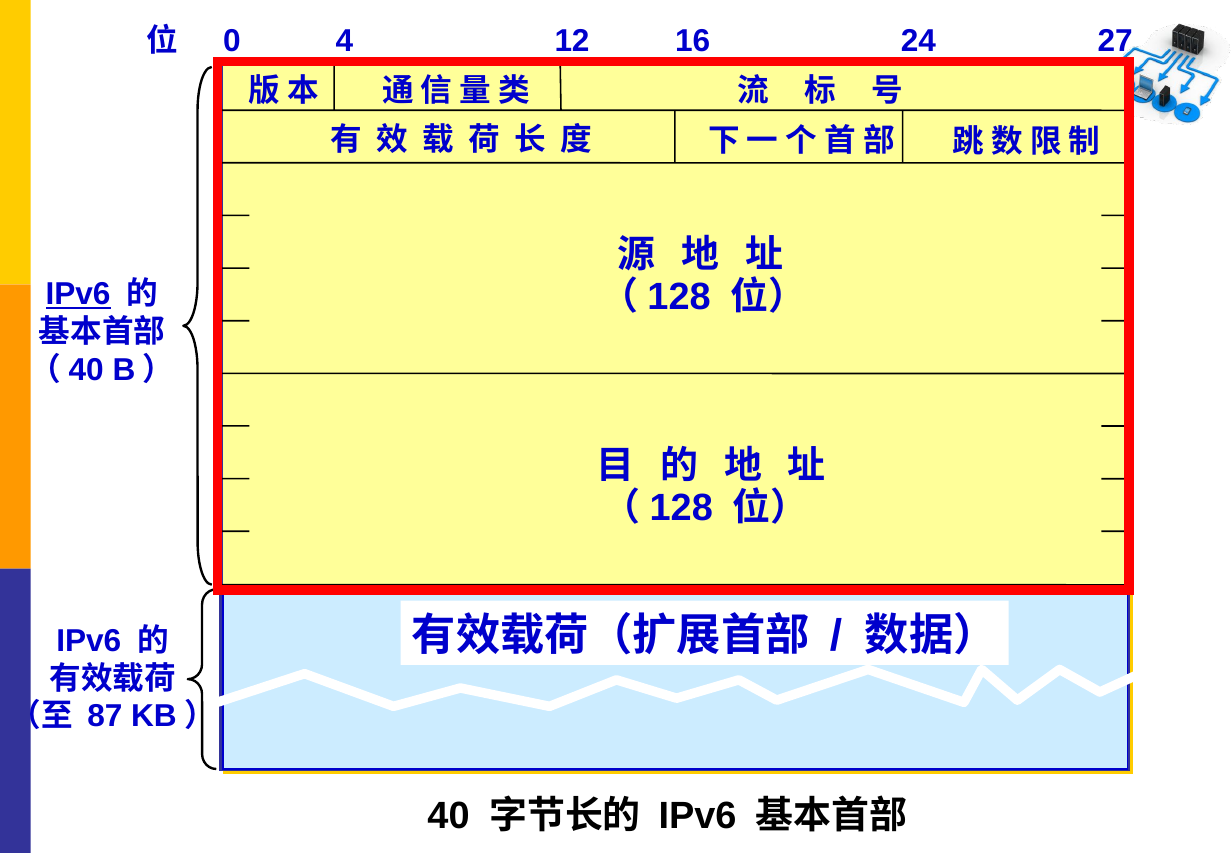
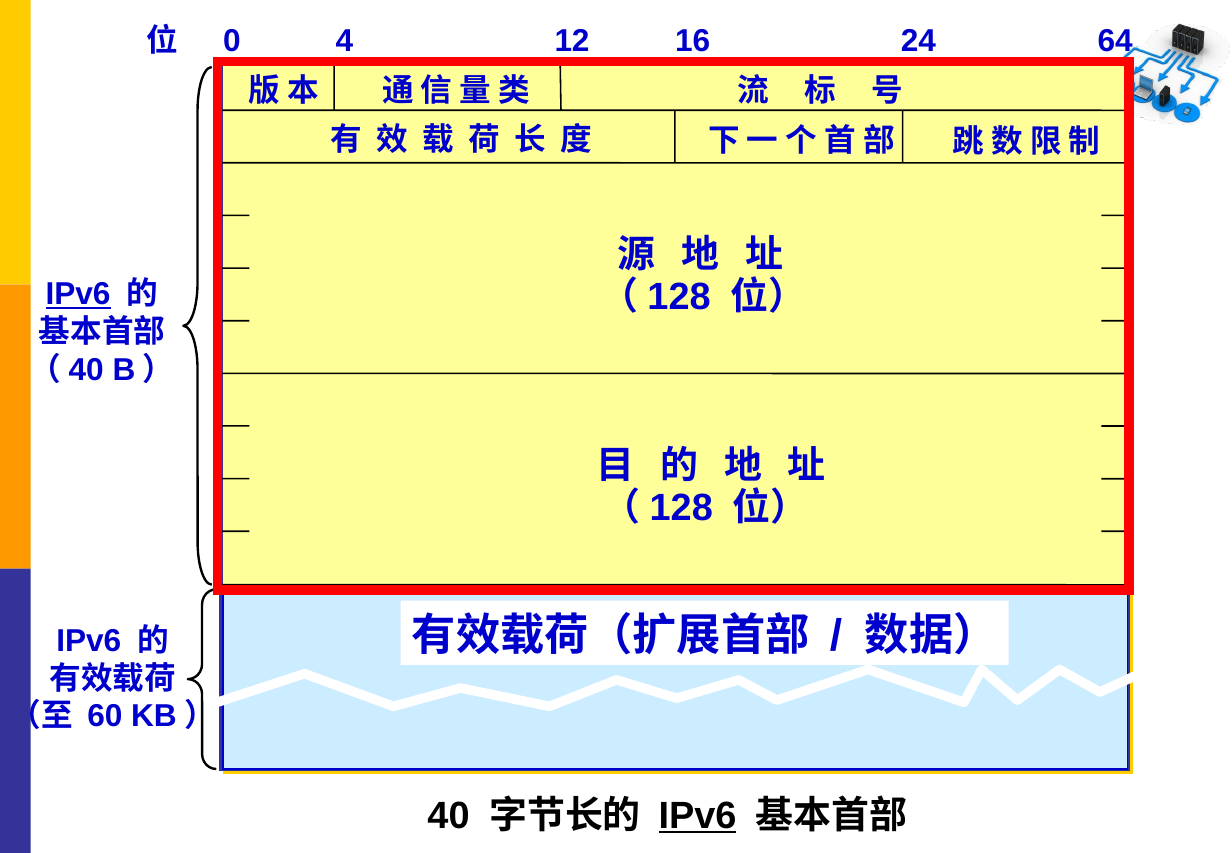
27: 27 -> 64 (1115, 41)
87: 87 -> 60 (105, 716)
IPv6 underline: none -> present (697, 816)
